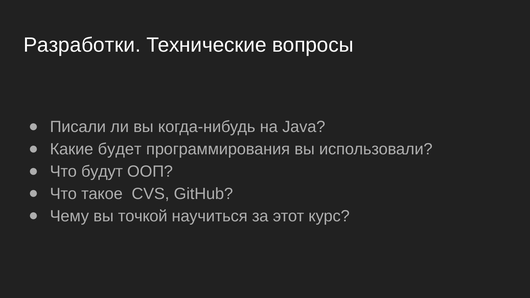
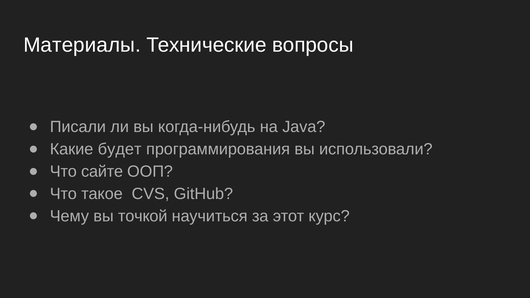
Разработки: Разработки -> Материалы (82, 45)
будут: будут -> сайте (102, 172)
